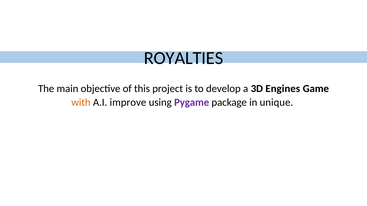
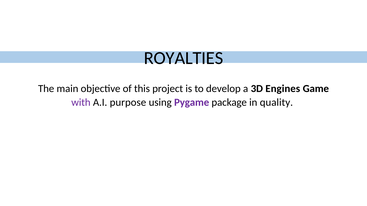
with colour: orange -> purple (81, 102)
improve: improve -> purpose (128, 102)
unique: unique -> quality (276, 102)
